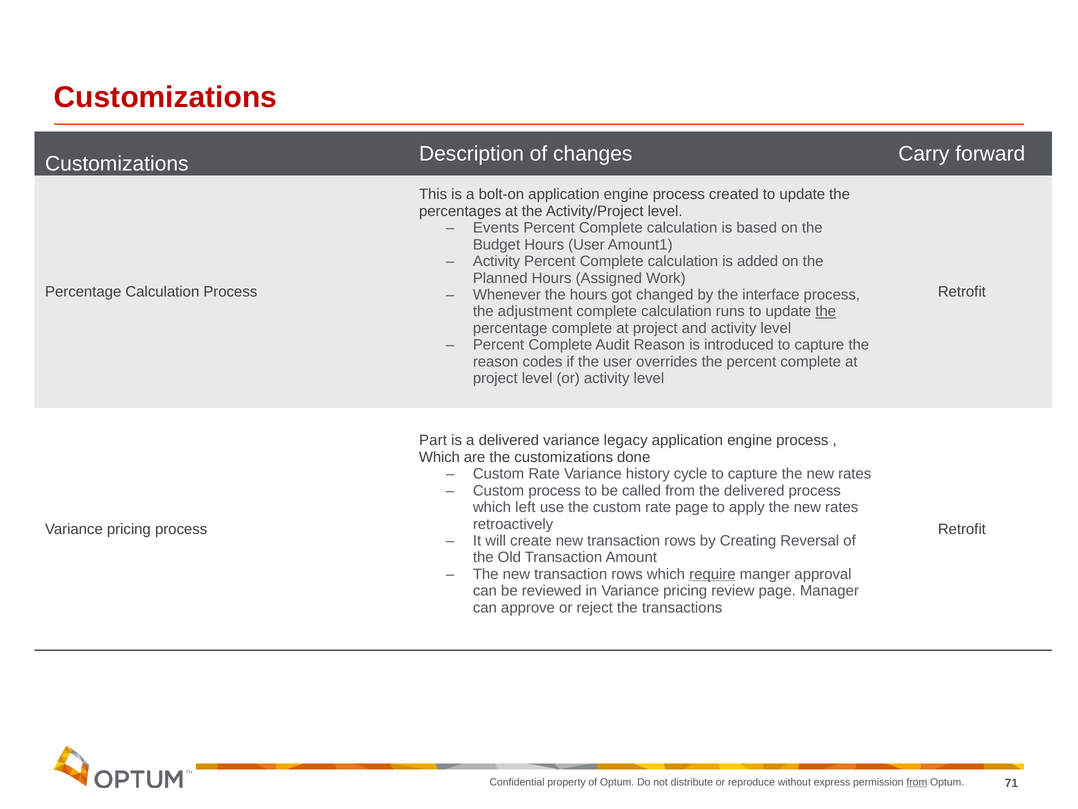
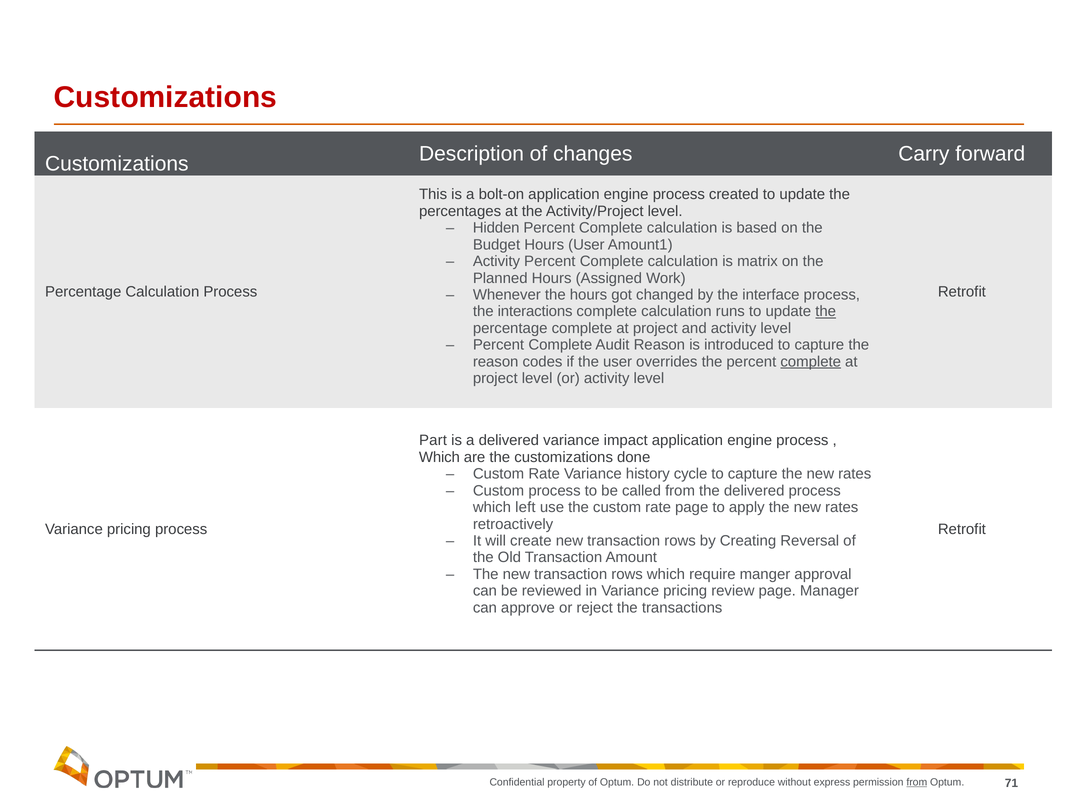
Events: Events -> Hidden (496, 228)
added: added -> matrix (757, 261)
adjustment: adjustment -> interactions (535, 311)
complete underline: none -> present (811, 361)
legacy: legacy -> impact (626, 440)
require underline: present -> none (712, 574)
